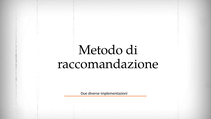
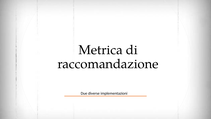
Metodo: Metodo -> Metrica (101, 50)
